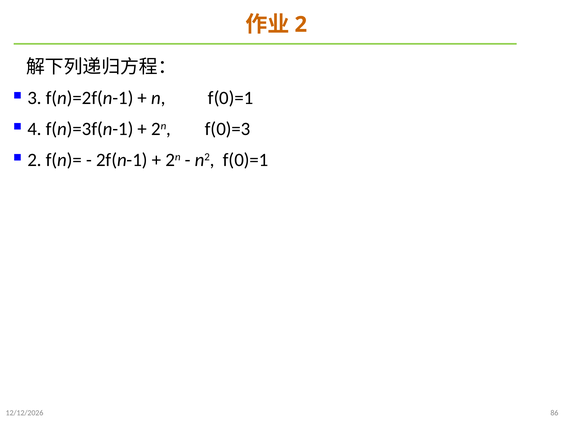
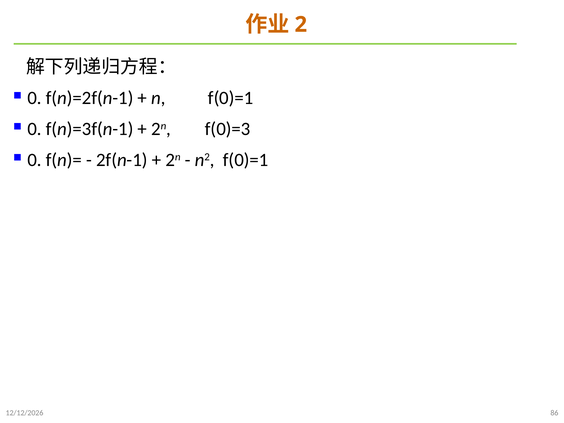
3: 3 -> 0 (34, 98)
4: 4 -> 0 (34, 129)
2: 2 -> 0 (34, 160)
